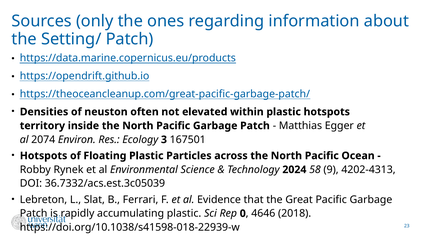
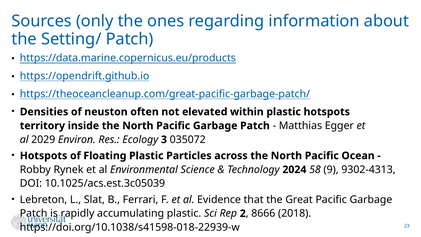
2074: 2074 -> 2029 (43, 140)
167501: 167501 -> 035072 (188, 140)
4202-4313: 4202-4313 -> 9302-4313 (368, 169)
36.7332/acs.est.3c05039: 36.7332/acs.est.3c05039 -> 10.1025/acs.est.3c05039 (105, 183)
0: 0 -> 2 (243, 213)
4646: 4646 -> 8666 (263, 213)
